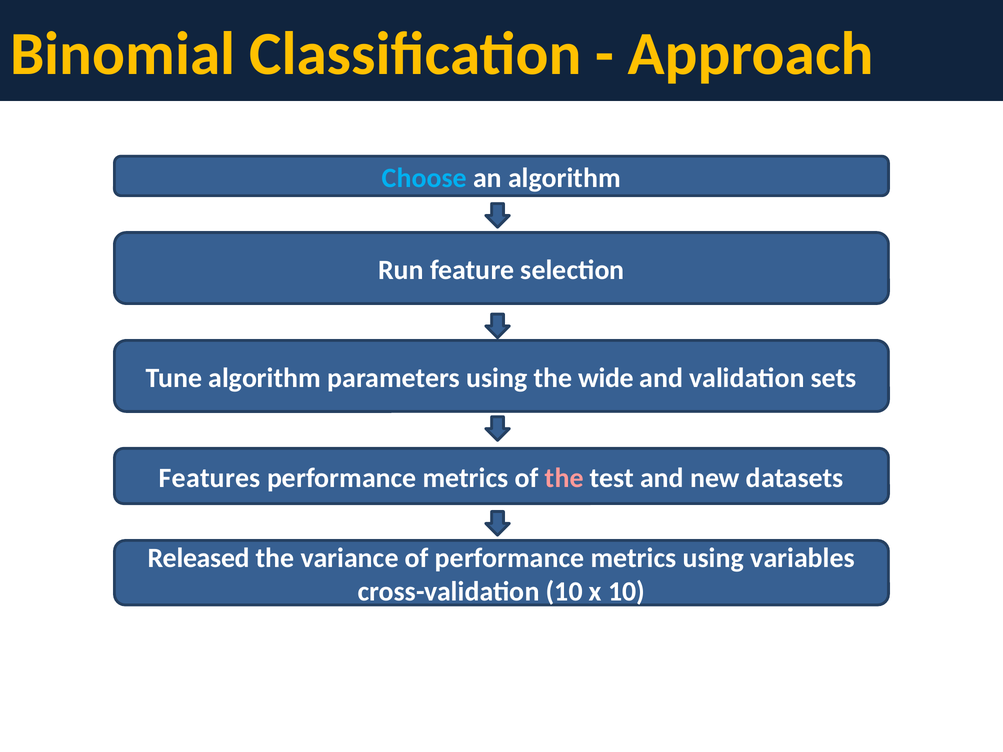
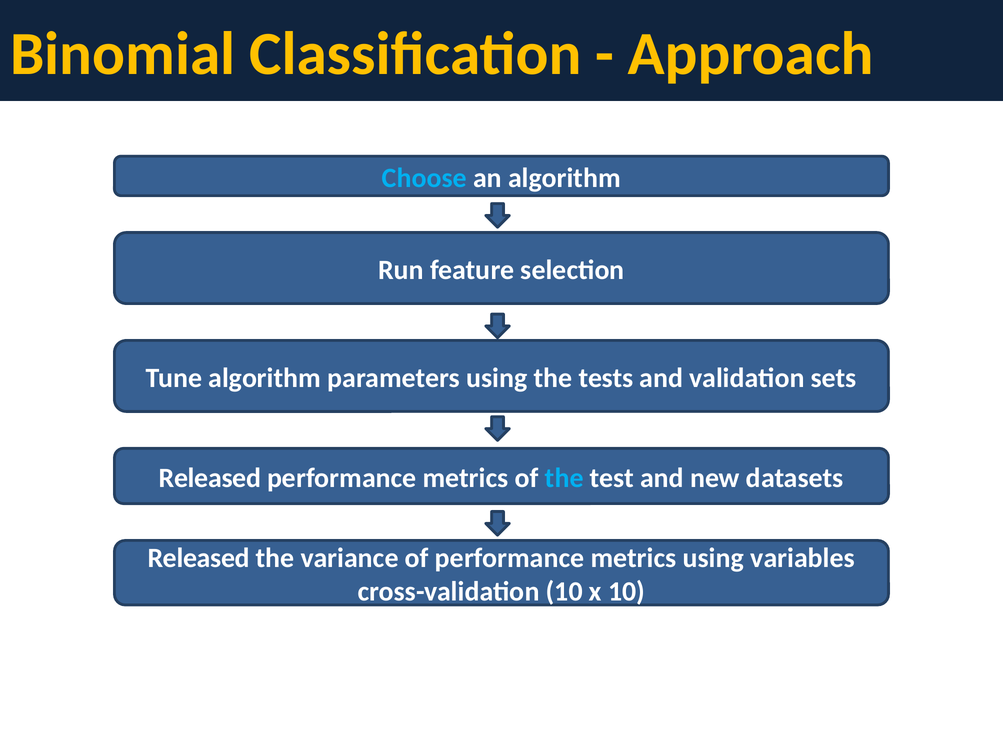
wide: wide -> tests (606, 378)
Features: Features -> Released (210, 478)
the colour: pink -> light blue (564, 478)
